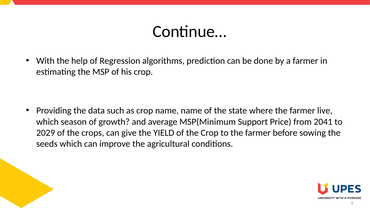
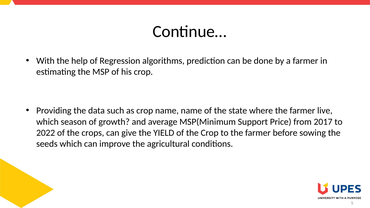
2041: 2041 -> 2017 (323, 122)
2029: 2029 -> 2022 (46, 133)
